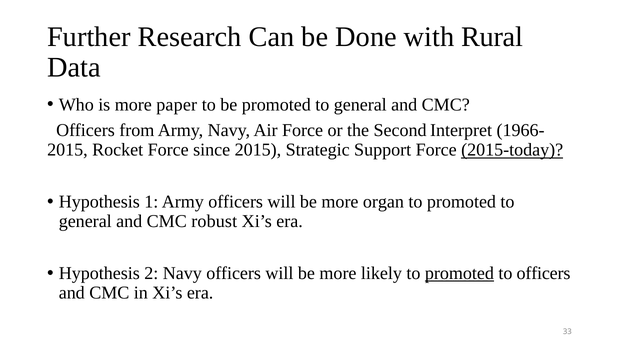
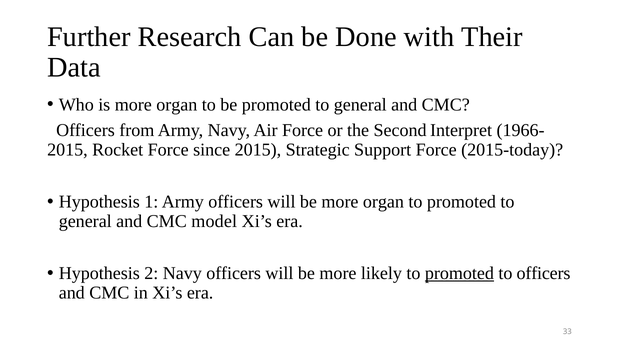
Rural: Rural -> Their (492, 37)
is more paper: paper -> organ (177, 105)
2015-today underline: present -> none (512, 150)
robust: robust -> model (214, 222)
